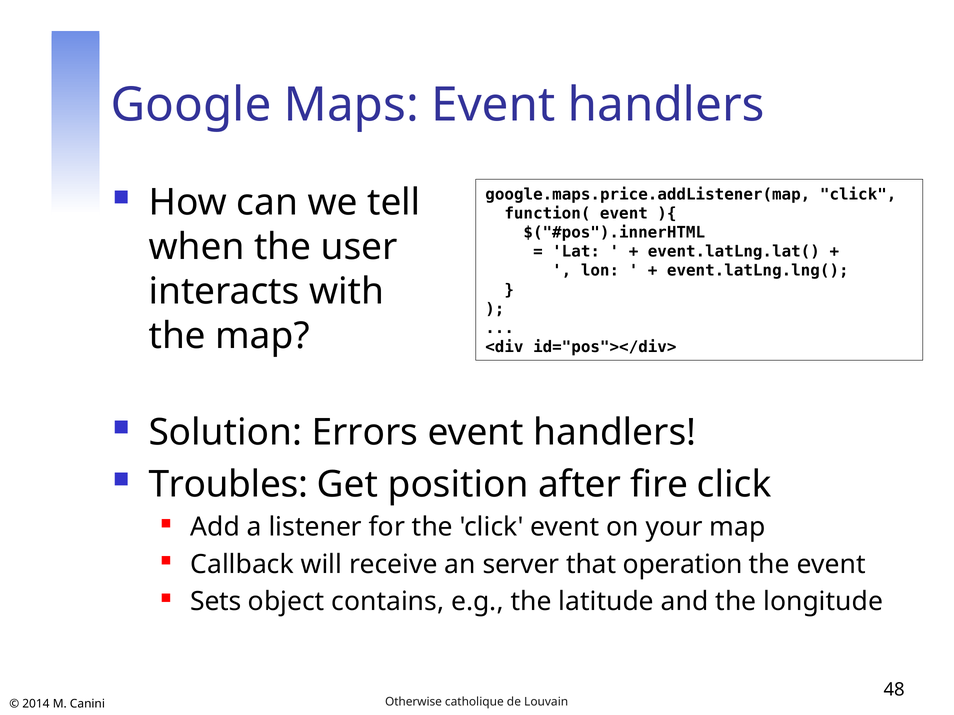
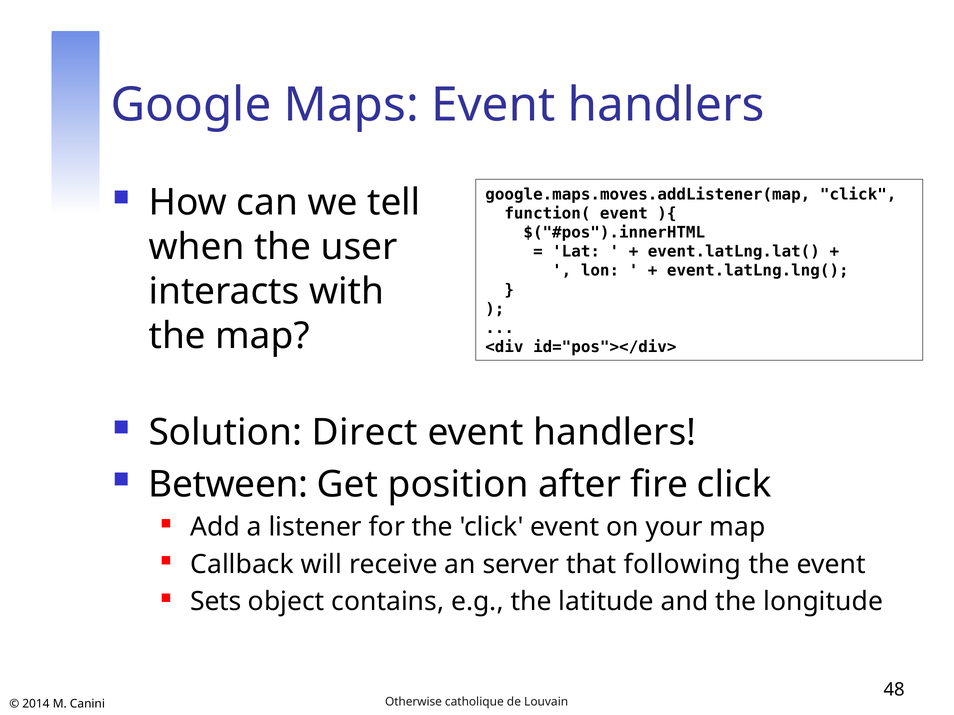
google.maps.price.addListener(map: google.maps.price.addListener(map -> google.maps.moves.addListener(map (648, 195)
Errors: Errors -> Direct (365, 433)
Troubles: Troubles -> Between (228, 485)
operation: operation -> following (683, 565)
